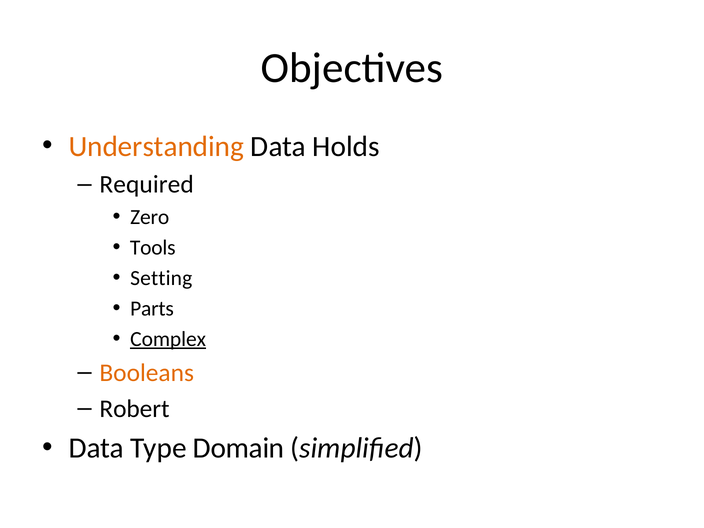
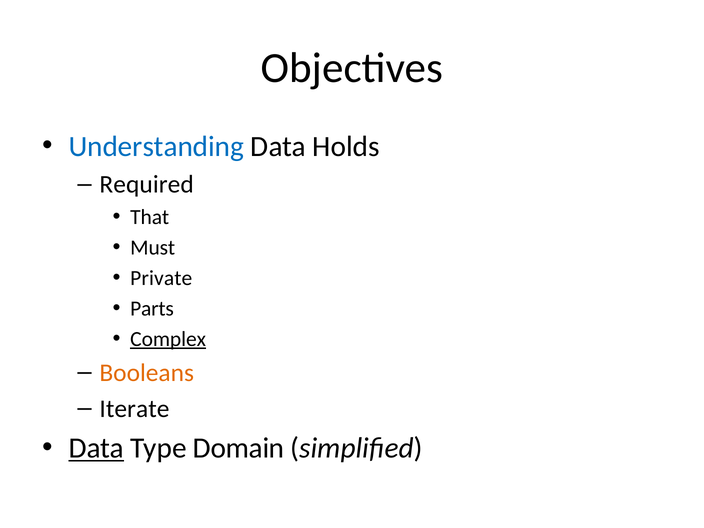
Understanding colour: orange -> blue (156, 146)
Zero: Zero -> That (150, 217)
Tools: Tools -> Must (153, 247)
Setting: Setting -> Private (161, 278)
Robert: Robert -> Iterate (134, 409)
Data underline: none -> present (96, 448)
